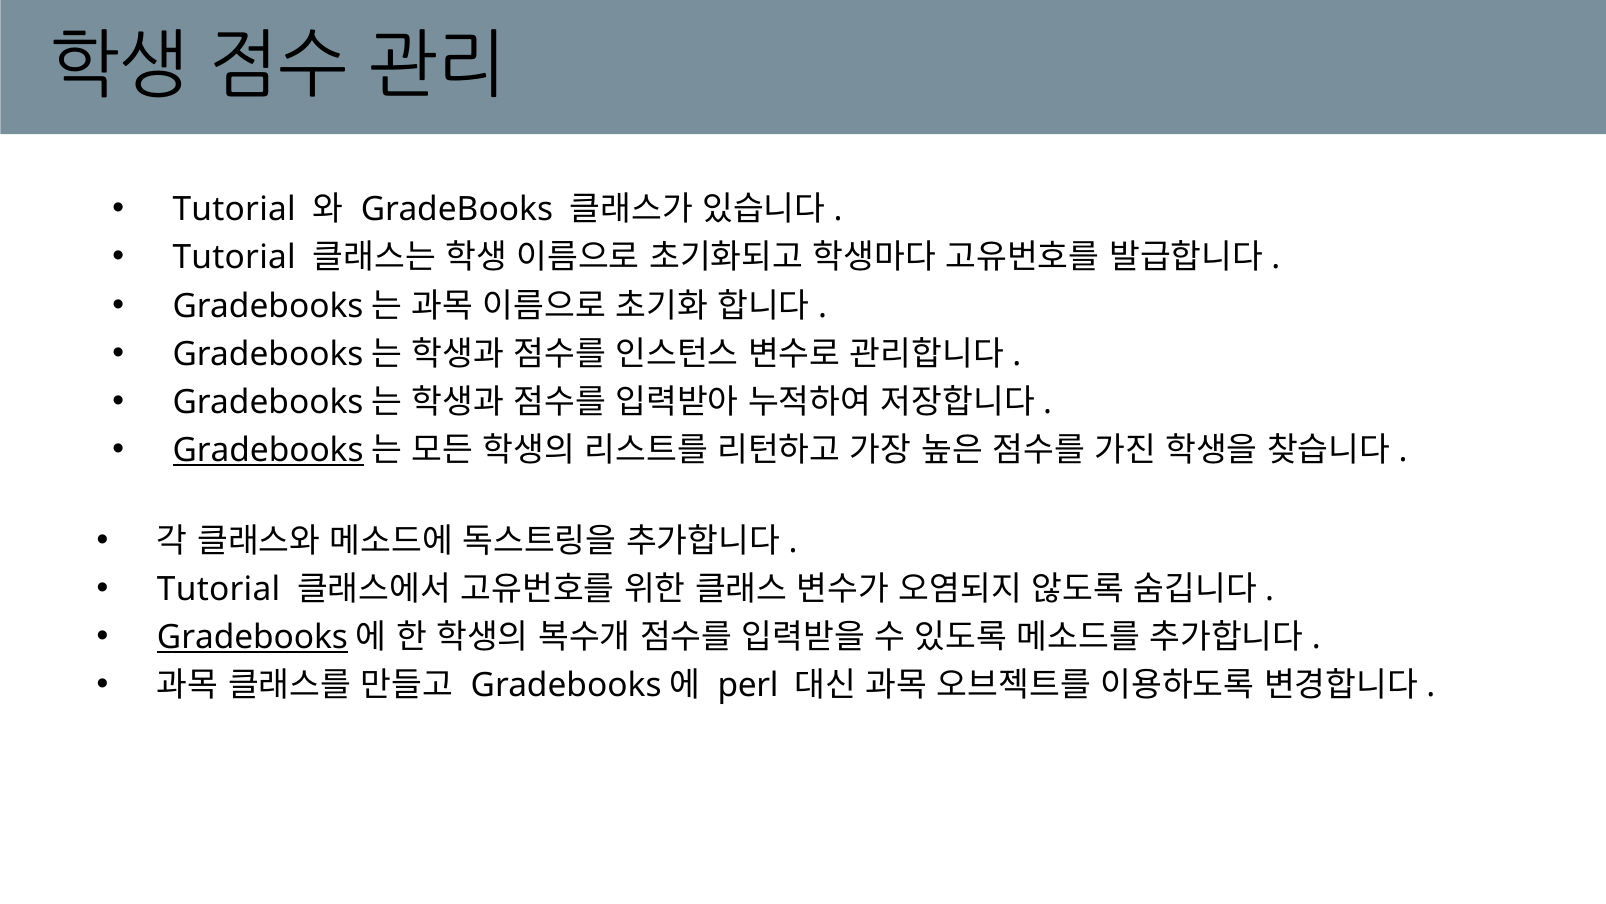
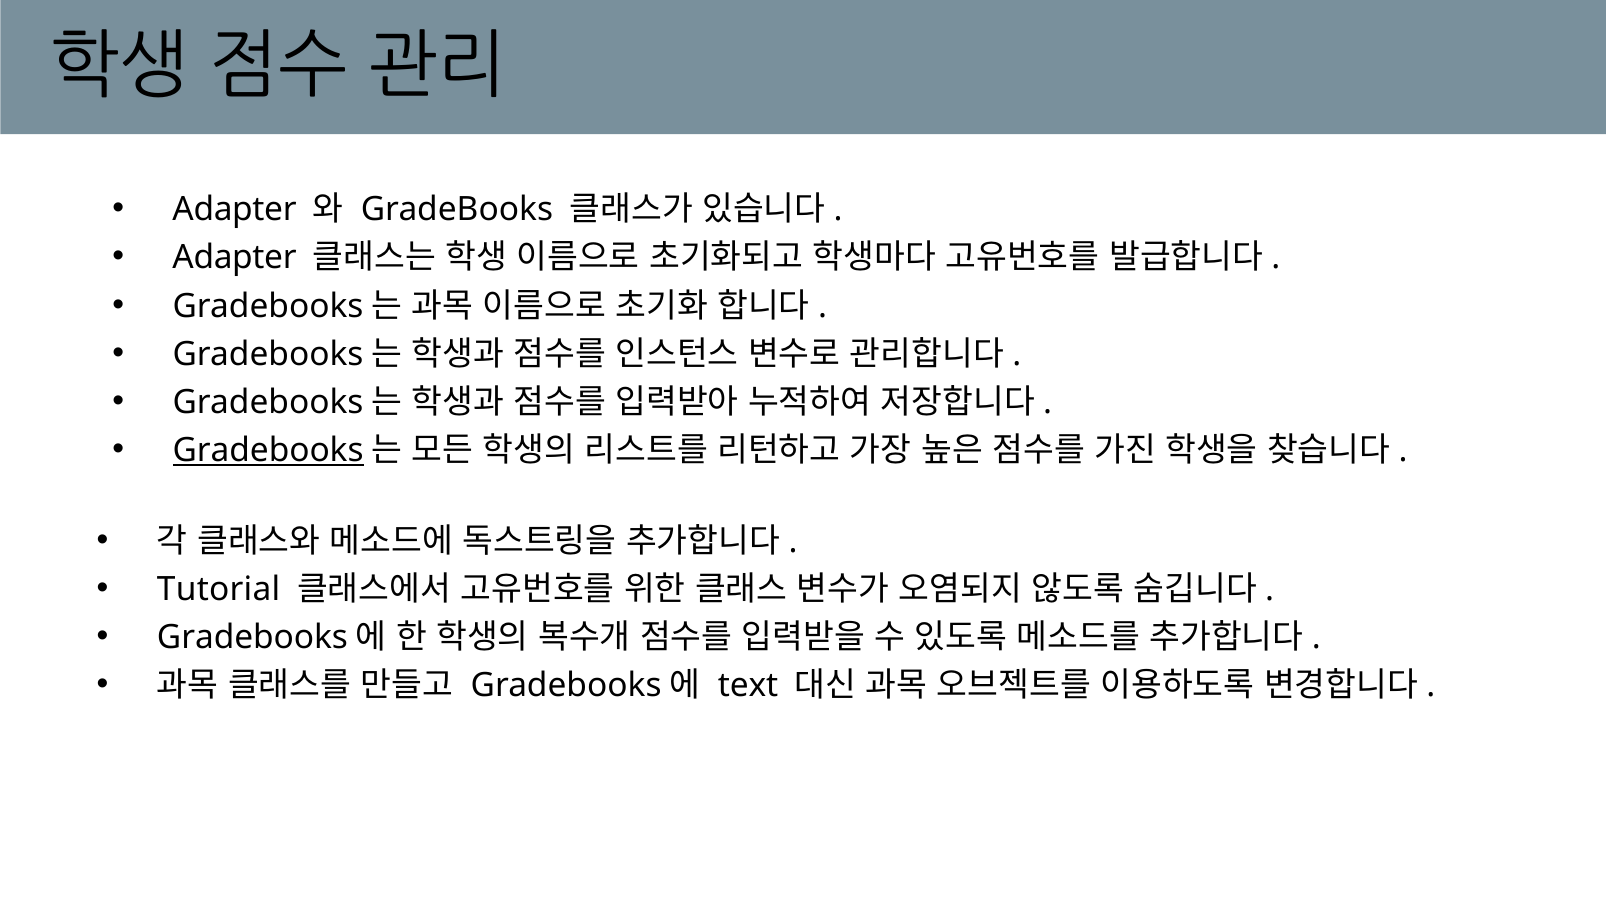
Tutorial: Tutorial -> Adapter (235, 209)
Tutorial: Tutorial -> Adapter (235, 258)
Gradebooks underline: present -> none (252, 637)
perl: perl -> text (748, 685)
